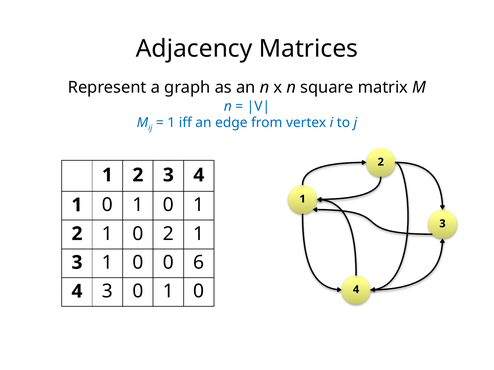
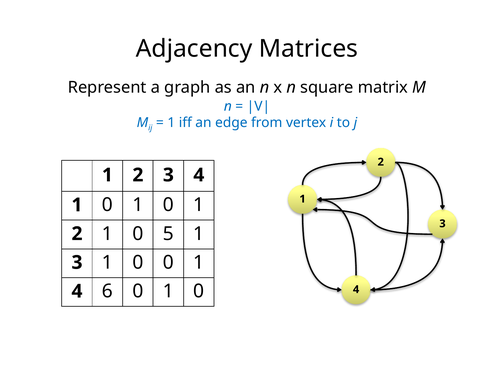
0 2: 2 -> 5 (168, 234)
0 0 6: 6 -> 1 (199, 263)
4 3: 3 -> 6 (107, 292)
